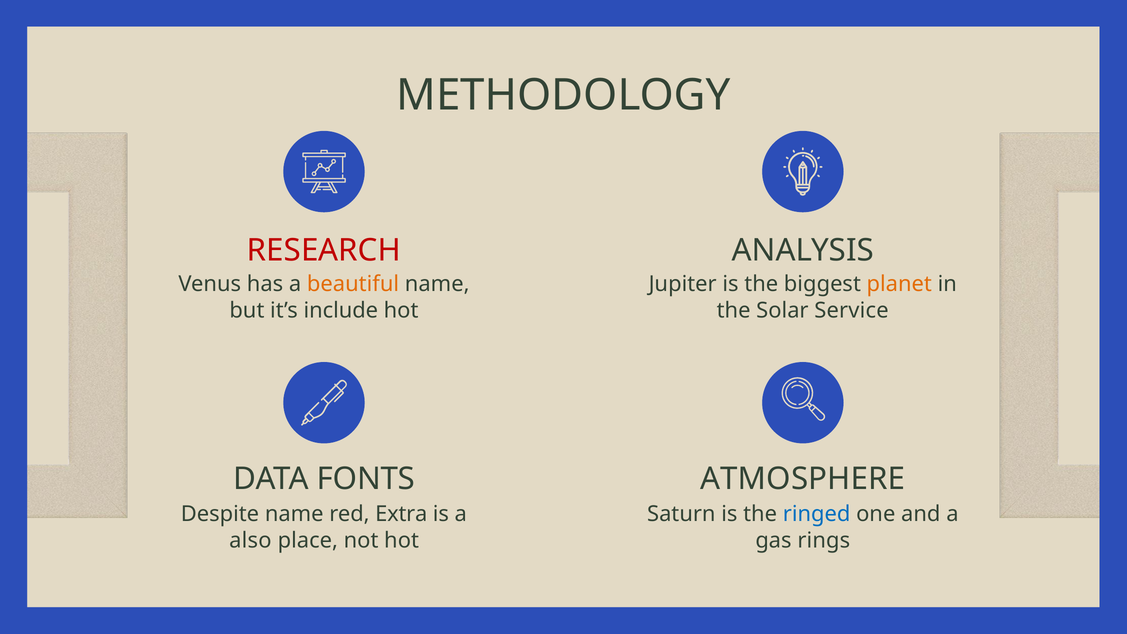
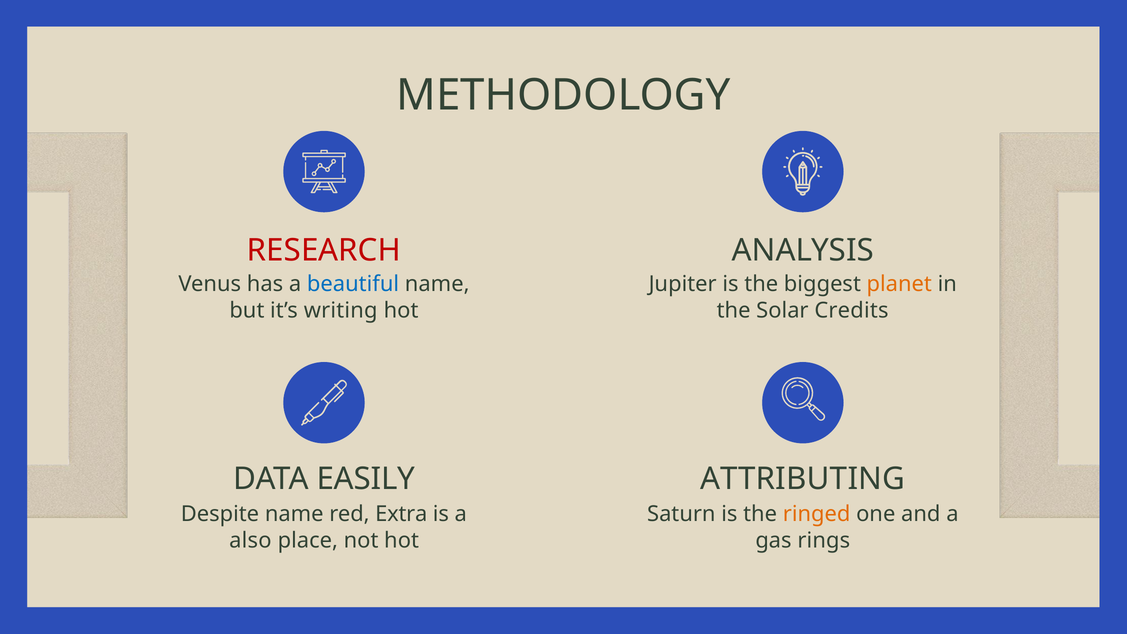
beautiful colour: orange -> blue (353, 284)
include: include -> writing (341, 310)
Service: Service -> Credits (851, 310)
FONTS: FONTS -> EASILY (366, 479)
ATMOSPHERE: ATMOSPHERE -> ATTRIBUTING (803, 479)
ringed colour: blue -> orange (817, 514)
